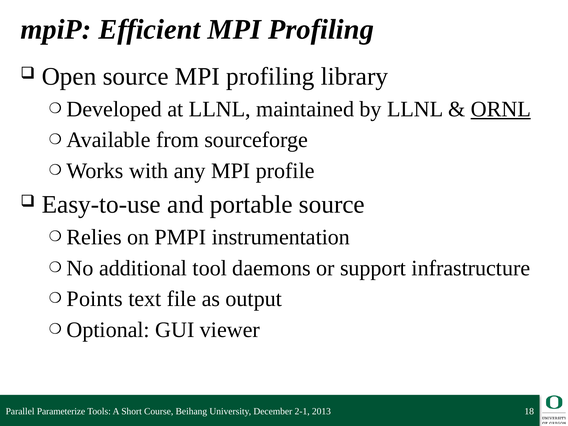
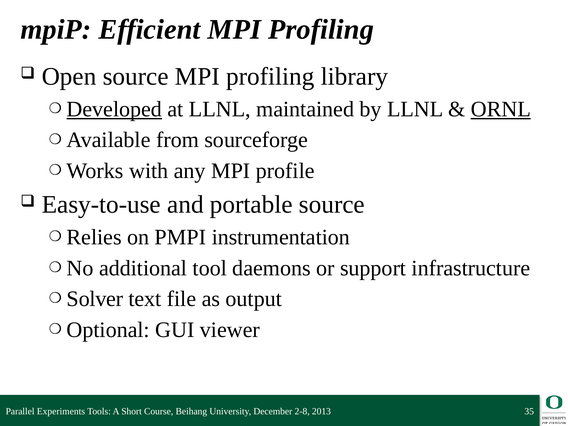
Developed underline: none -> present (114, 109)
Points: Points -> Solver (95, 299)
Parameterize: Parameterize -> Experiments (61, 411)
2-1: 2-1 -> 2-8 (302, 411)
18: 18 -> 35 (529, 411)
